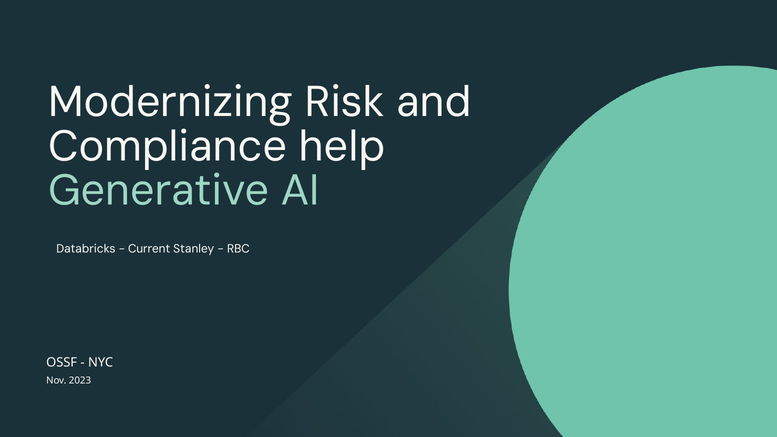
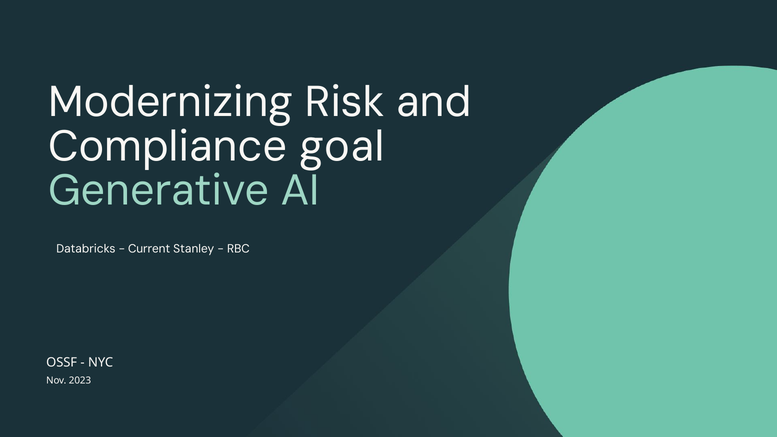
help: help -> goal (342, 146)
